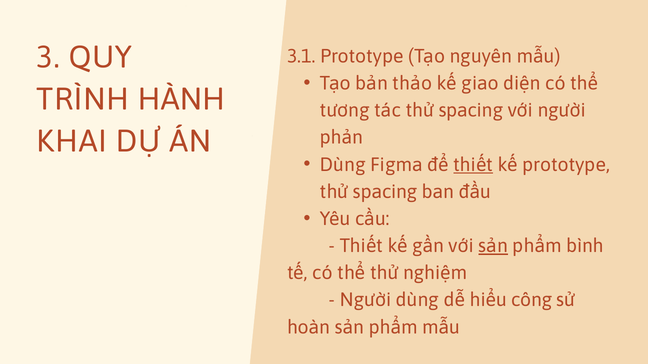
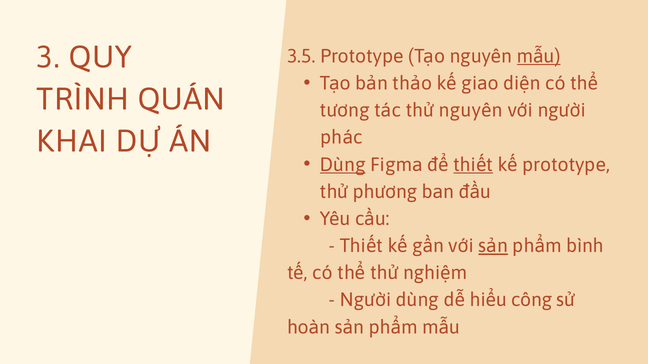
3.1: 3.1 -> 3.5 (301, 56)
mẫu underline: none -> present (539, 56)
HÀNH: HÀNH -> QUÁN (181, 100)
tác thử spacing: spacing -> nguyên (471, 111)
phản: phản -> phác (341, 138)
Dùng underline: none -> present (343, 165)
spacing: spacing -> phương (385, 192)
